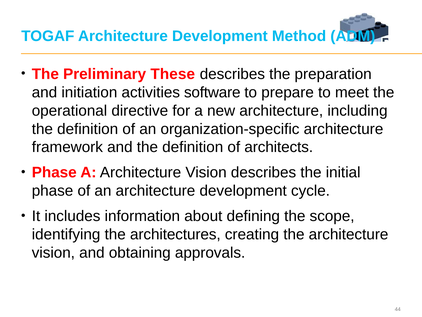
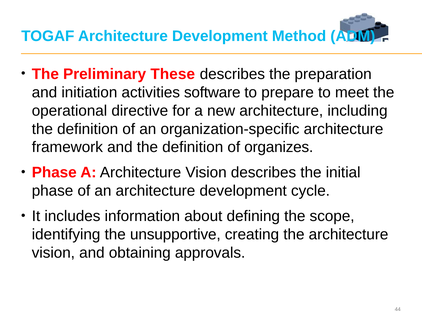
architects: architects -> organizes (279, 147)
architectures: architectures -> unsupportive (175, 234)
